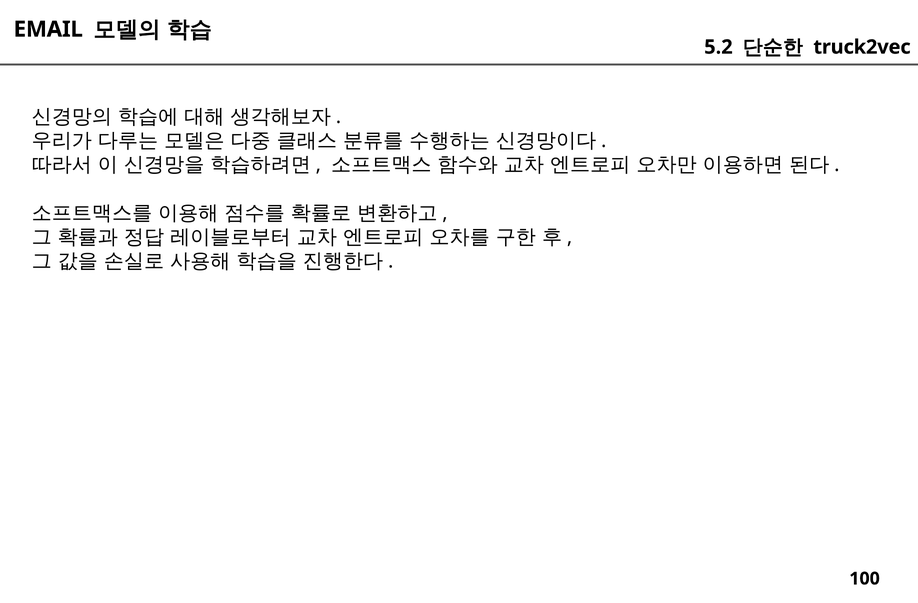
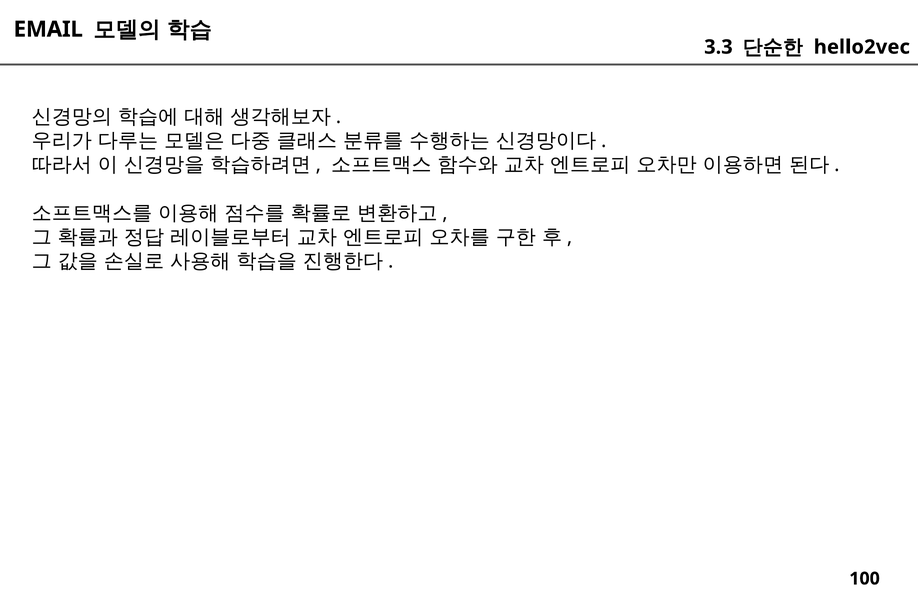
5.2: 5.2 -> 3.3 (718, 47)
truck2vec: truck2vec -> hello2vec (862, 47)
